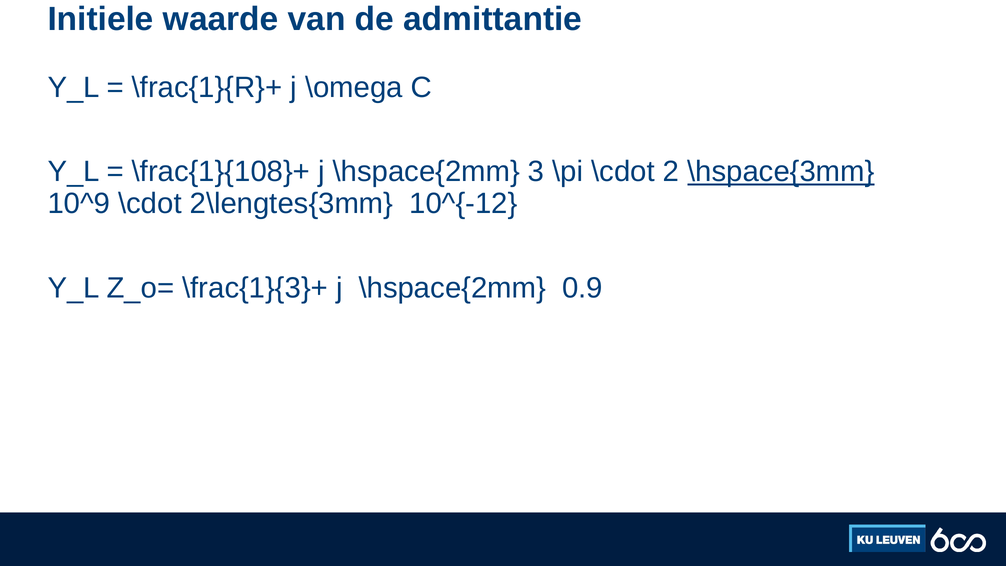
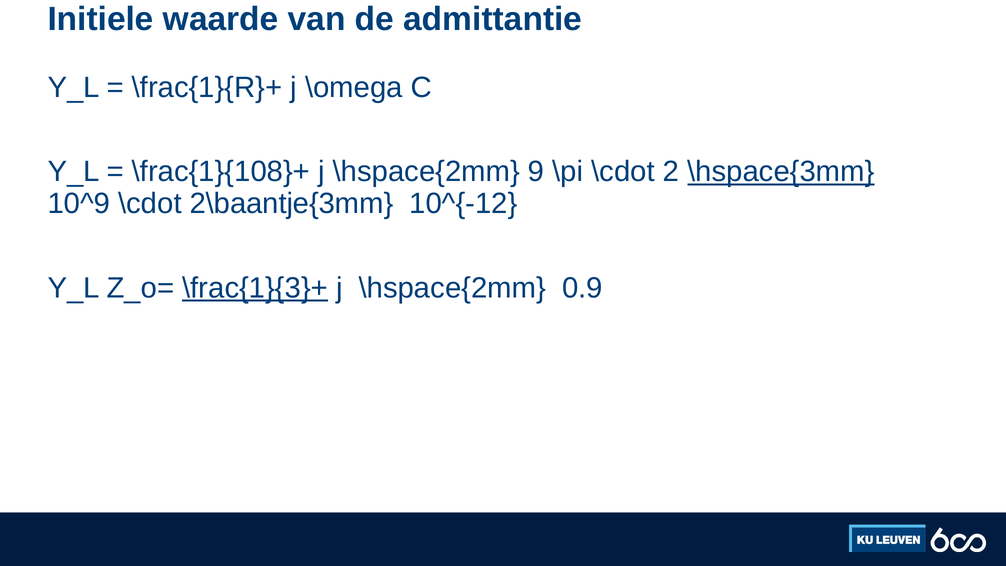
3: 3 -> 9 (536, 172)
2\lengtes{3mm: 2\lengtes{3mm -> 2\baantje{3mm (292, 203)
\frac{1}{3}+ underline: none -> present (255, 288)
